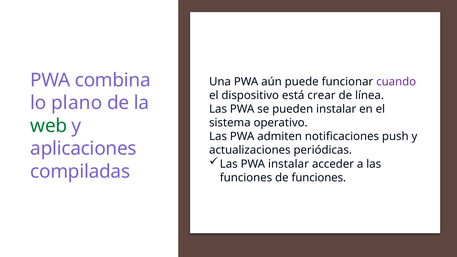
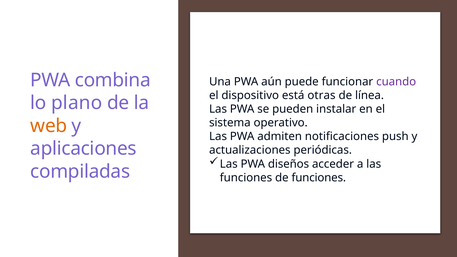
crear: crear -> otras (321, 95)
web colour: green -> orange (49, 126)
PWA instalar: instalar -> diseños (289, 164)
